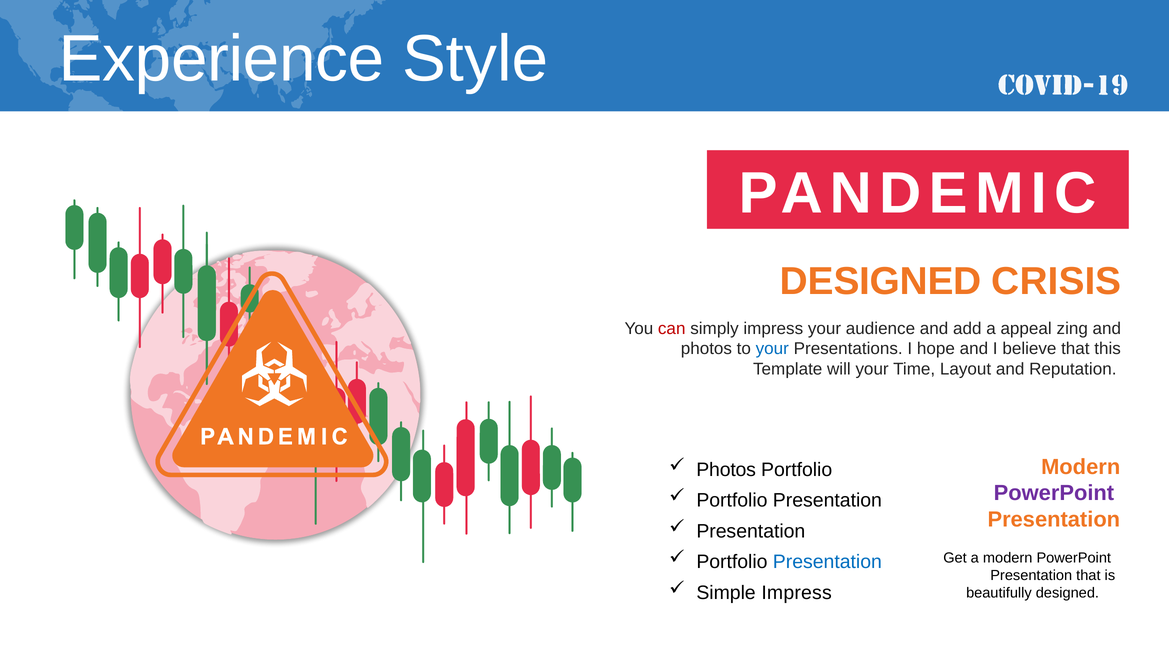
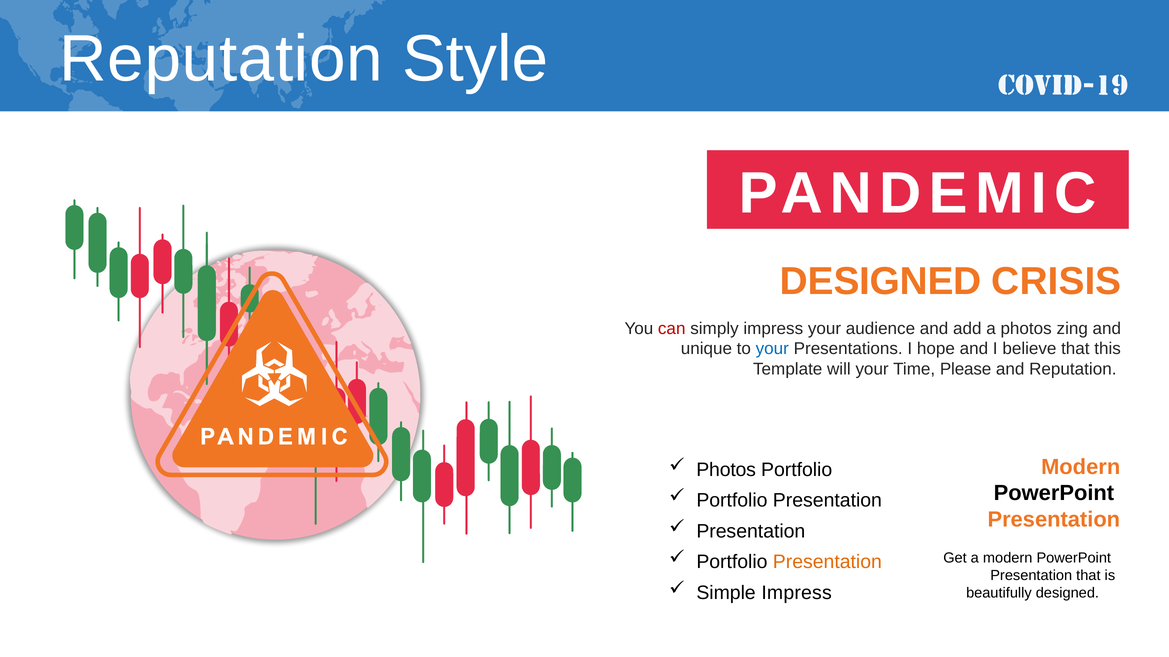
Experience: Experience -> Reputation (221, 59)
a appeal: appeal -> photos (1026, 329)
photos: photos -> unique (706, 349)
Layout: Layout -> Please (966, 370)
PowerPoint colour: purple -> black (1054, 494)
Presentation colour: blue -> orange (827, 562)
